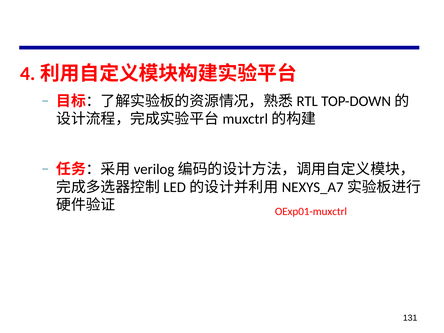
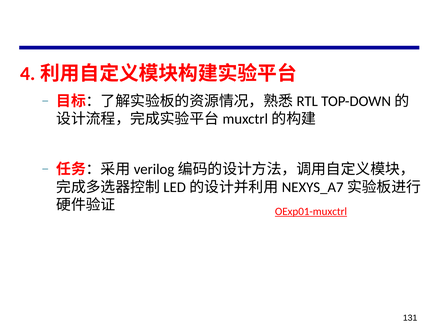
OExp01-muxctrl underline: none -> present (311, 211)
